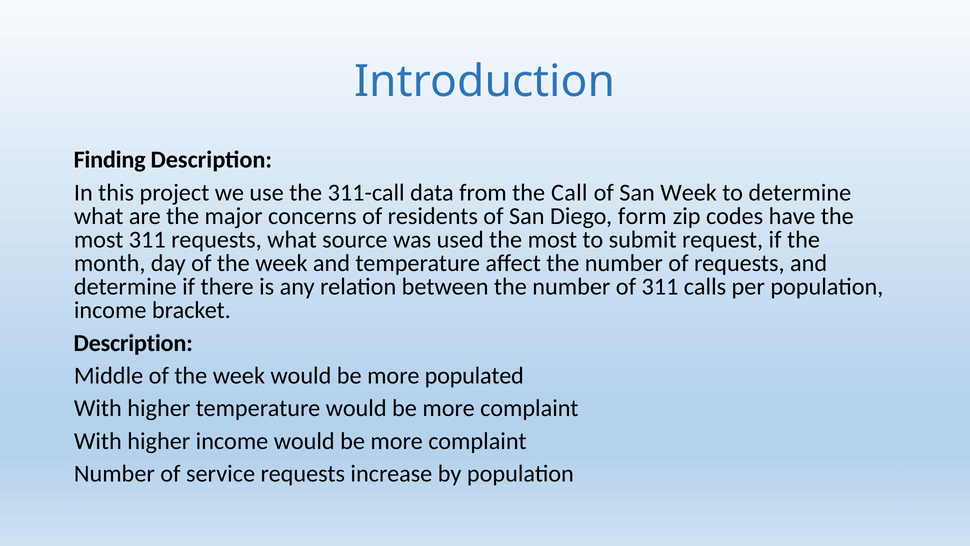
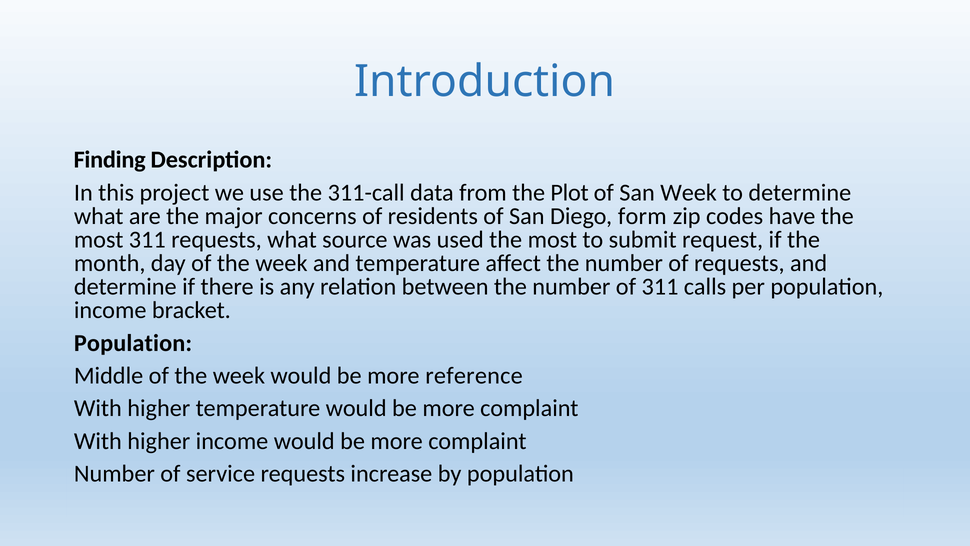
Call: Call -> Plot (570, 192)
Description: Description -> Population (133, 343)
populated: populated -> reference (474, 376)
